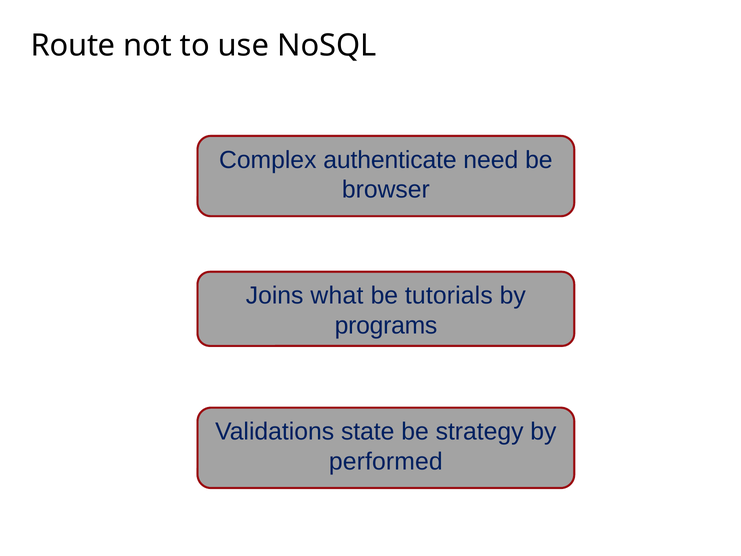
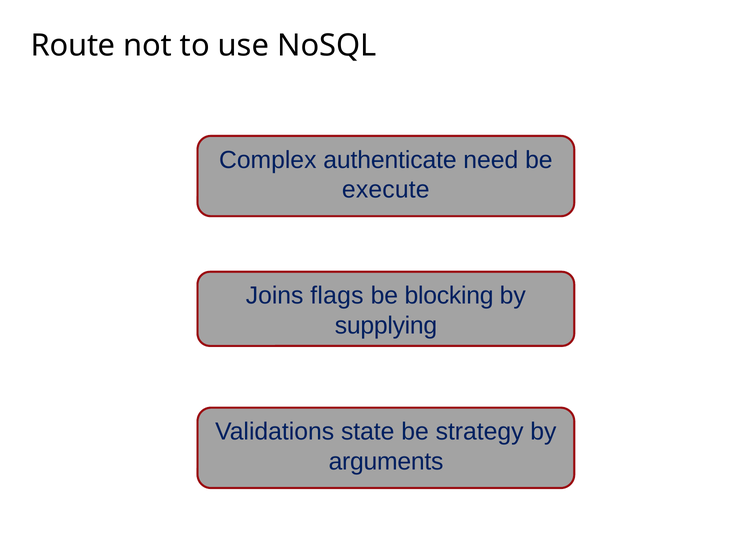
browser: browser -> execute (386, 190)
what: what -> flags (337, 296)
tutorials: tutorials -> blocking (449, 296)
programs: programs -> supplying (386, 325)
performed: performed -> arguments (386, 461)
